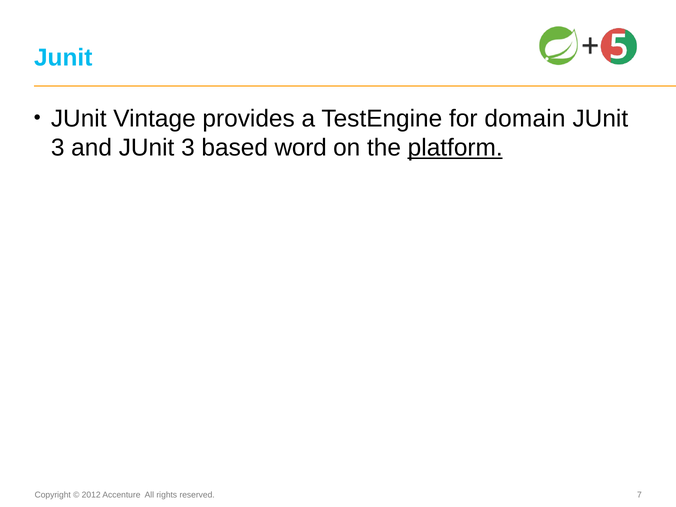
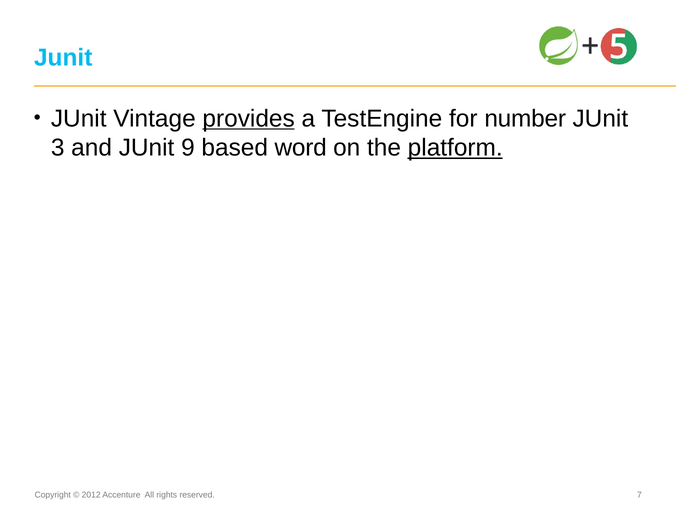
provides underline: none -> present (249, 118)
domain: domain -> number (525, 118)
and JUnit 3: 3 -> 9 (188, 148)
